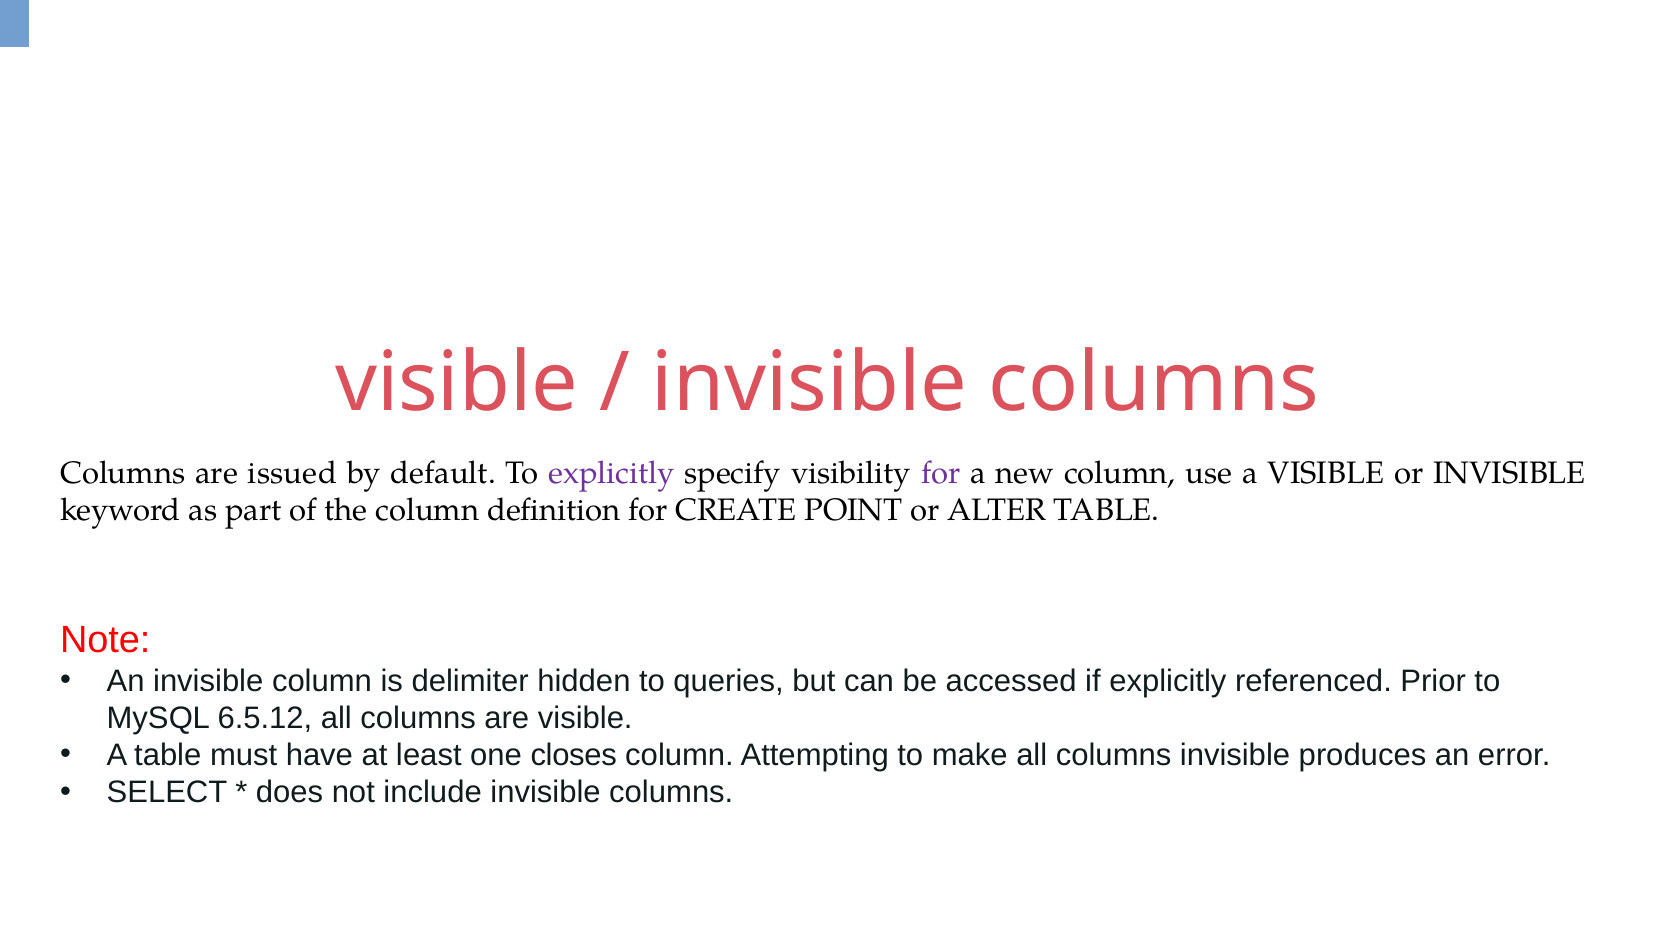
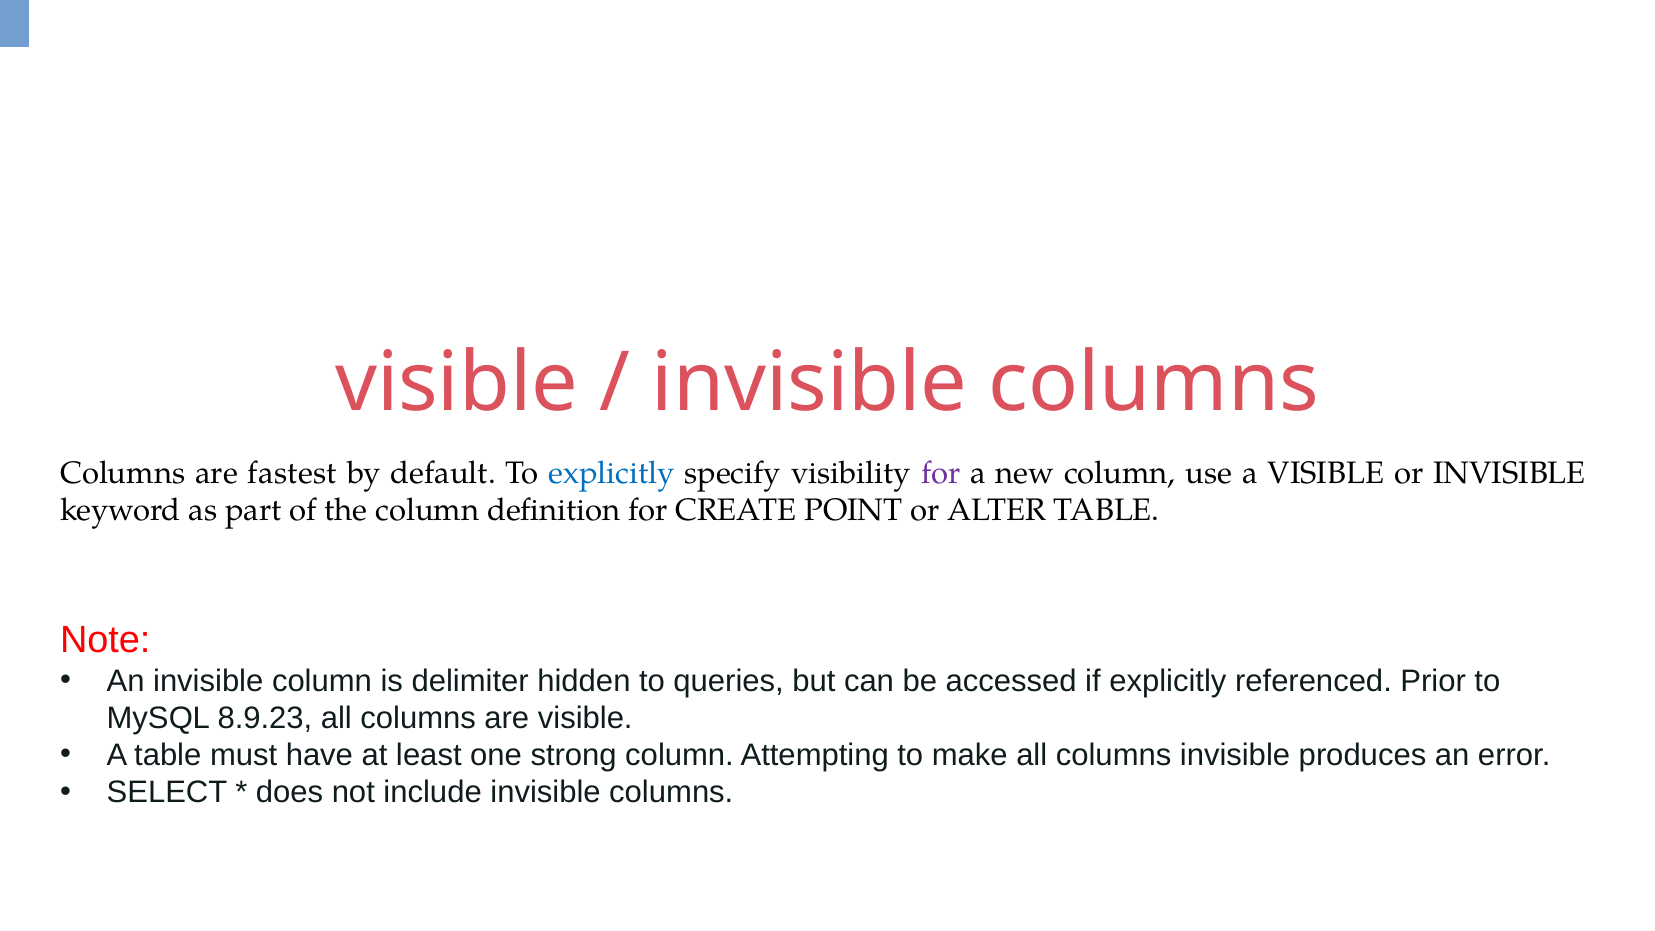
issued: issued -> fastest (292, 473)
explicitly colour: purple -> blue (612, 473)
6.5.12: 6.5.12 -> 8.9.23 (265, 718)
closes: closes -> strong (574, 755)
